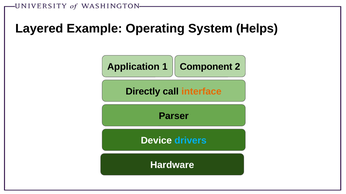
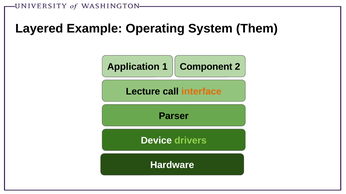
Helps: Helps -> Them (257, 29)
Directly: Directly -> Lecture (143, 92)
drivers colour: light blue -> light green (191, 141)
